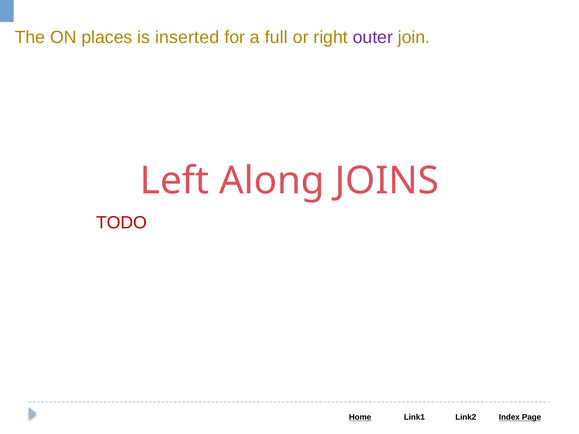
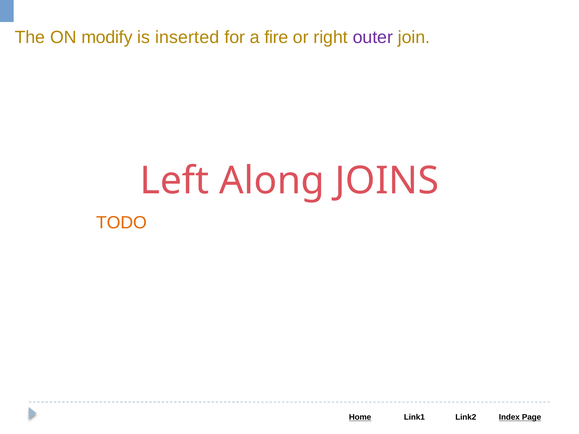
places: places -> modify (107, 37)
full: full -> fire (276, 37)
TODO colour: red -> orange (122, 223)
